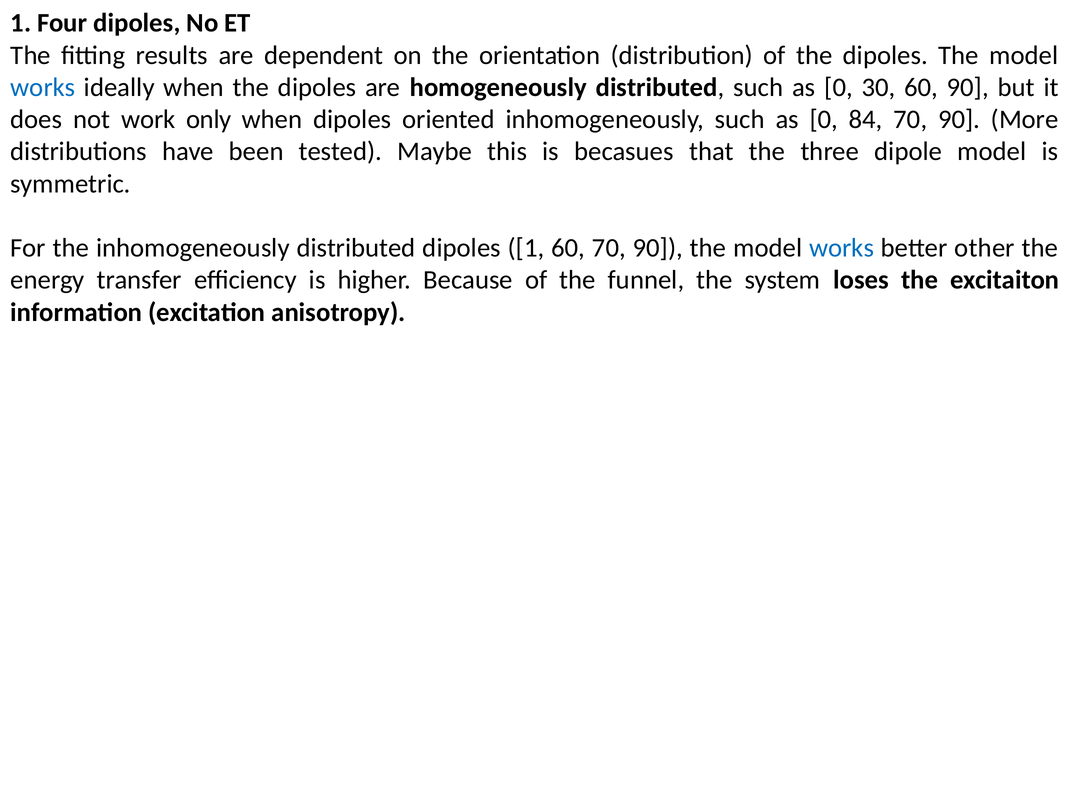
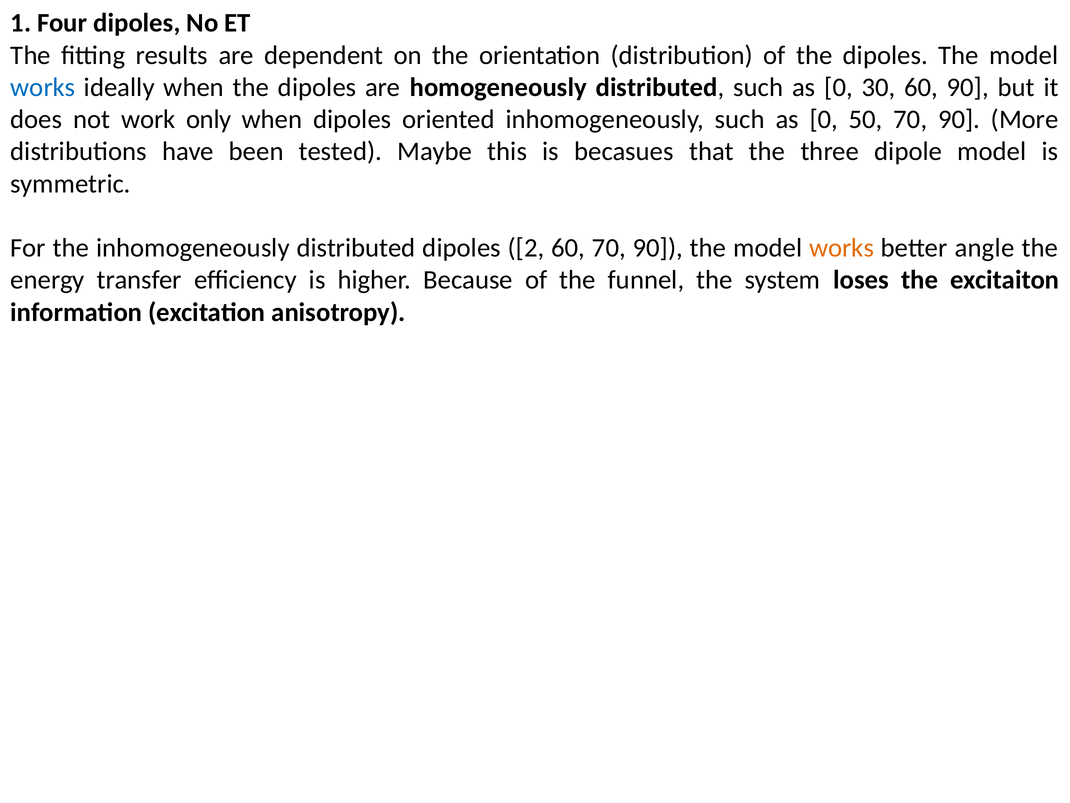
84: 84 -> 50 (866, 119)
dipoles 1: 1 -> 2 (526, 248)
works colour: blue -> orange (842, 248)
other: other -> angle (985, 248)
